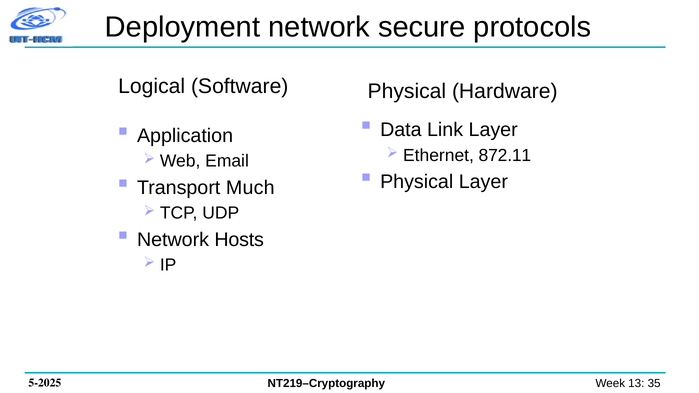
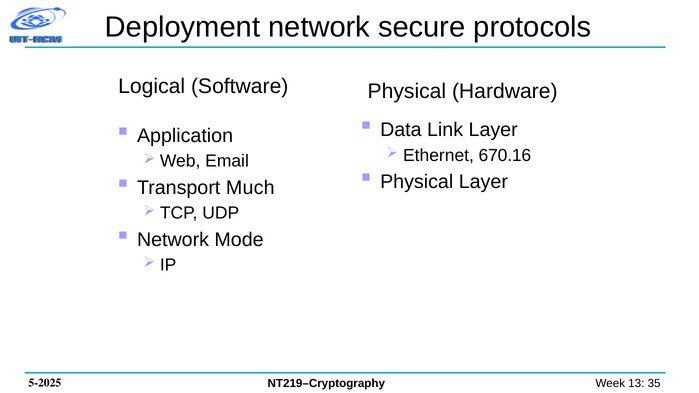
872.11: 872.11 -> 670.16 (505, 155)
Hosts: Hosts -> Mode (239, 240)
